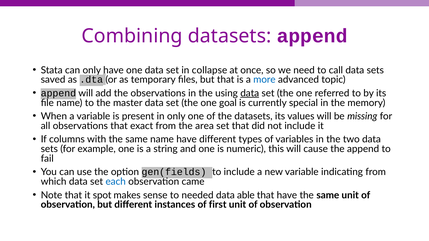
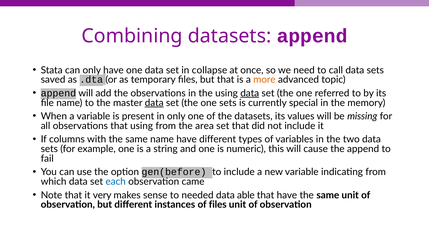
more colour: blue -> orange (264, 80)
data underline: none -> present (154, 103)
one goal: goal -> sets (228, 103)
that exact: exact -> using (142, 126)
gen(fields: gen(fields -> gen(before (174, 172)
spot: spot -> very (102, 195)
of first: first -> files (218, 205)
